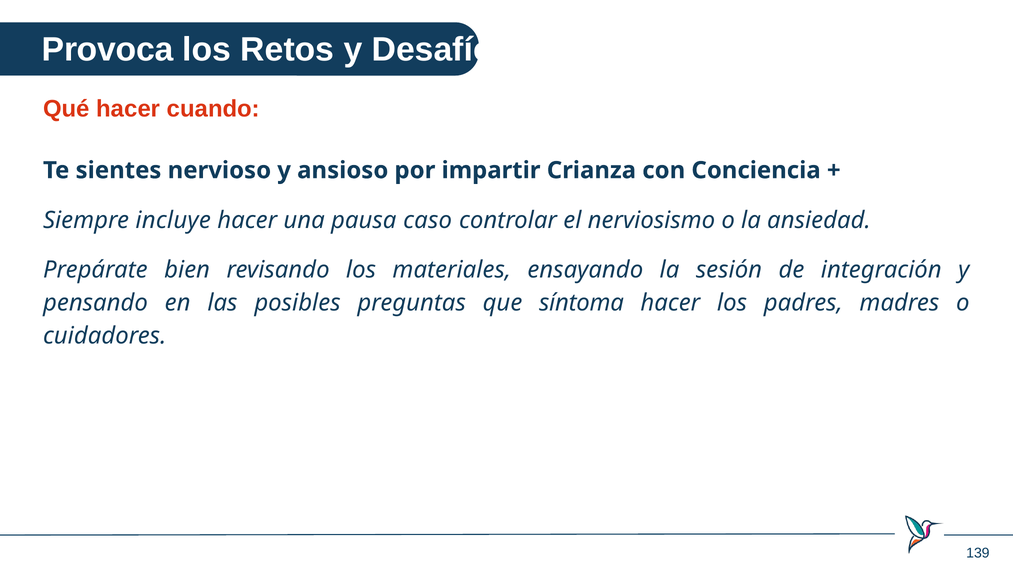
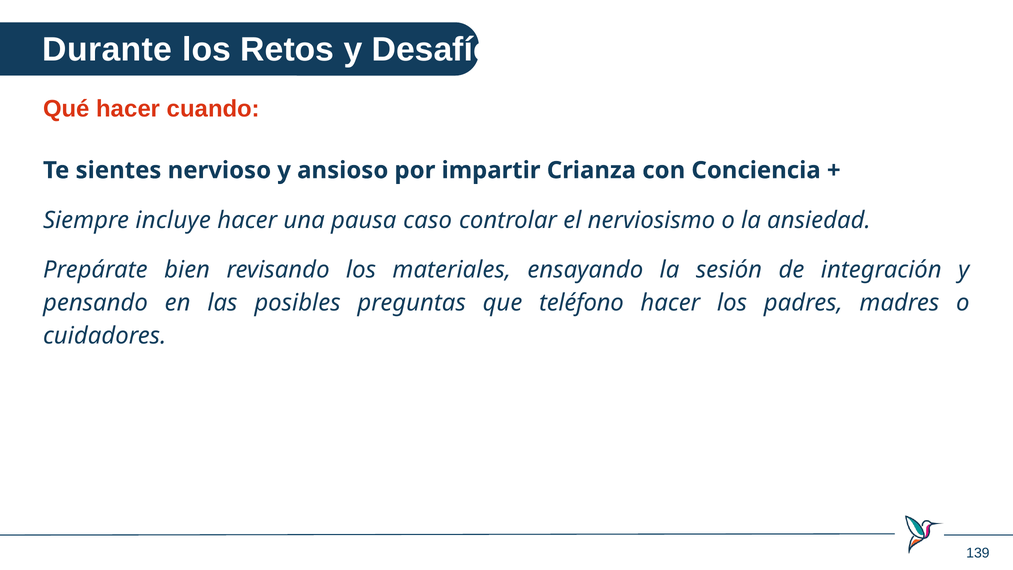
Provoca: Provoca -> Durante (107, 50)
síntoma: síntoma -> teléfono (581, 303)
